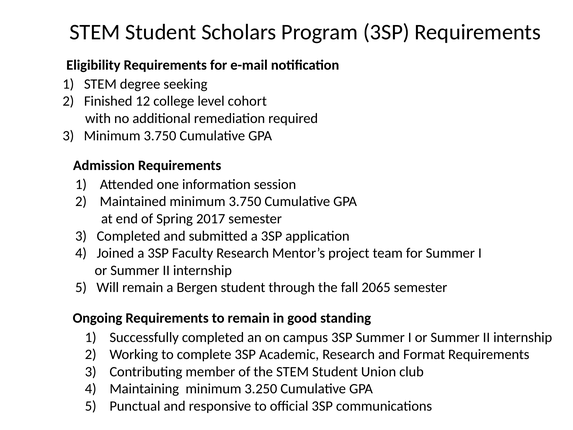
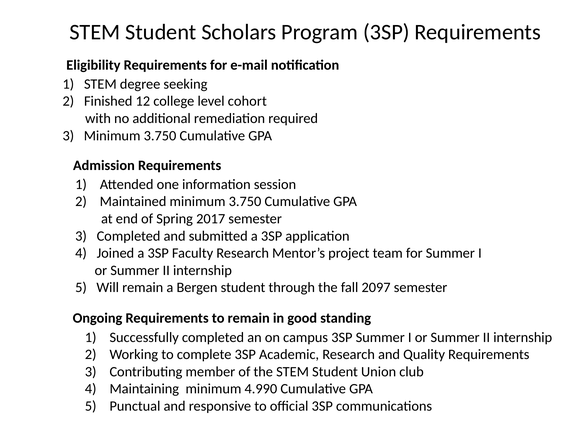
2065: 2065 -> 2097 (376, 287)
Format: Format -> Quality (424, 354)
3.250: 3.250 -> 4.990 (261, 389)
